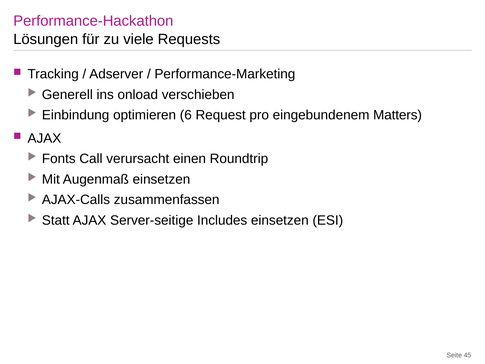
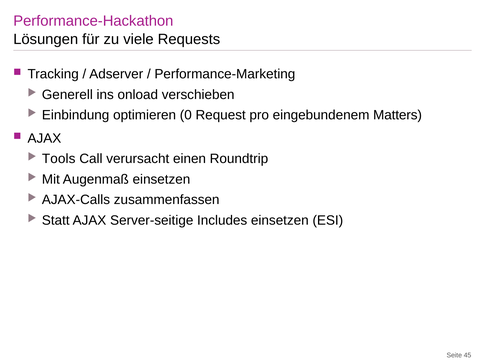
6: 6 -> 0 (186, 115)
Fonts: Fonts -> Tools (59, 159)
